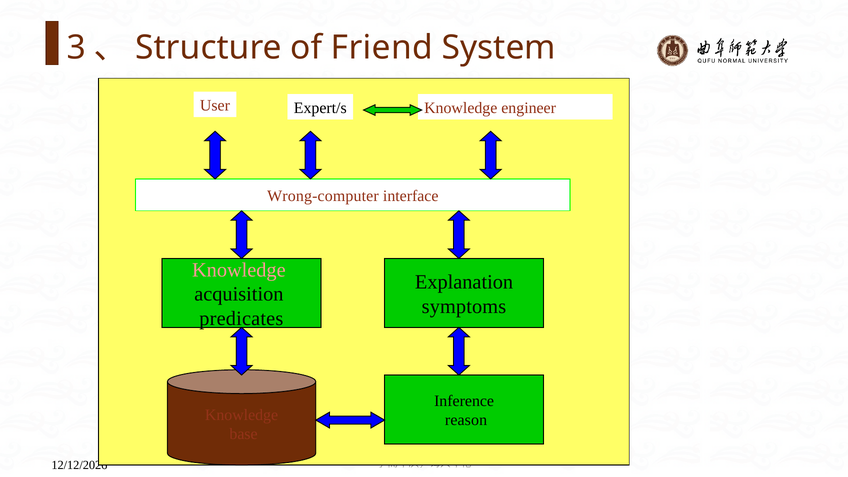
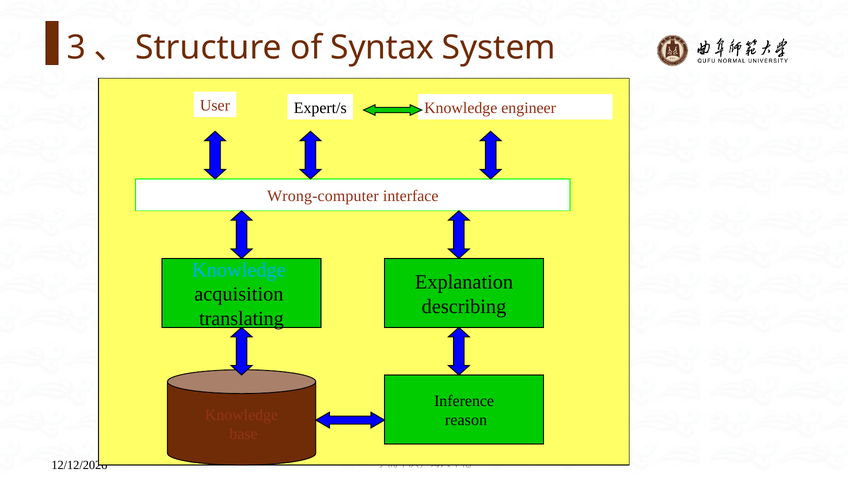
Friend: Friend -> Syntax (382, 48)
Knowledge colour: pink -> light blue (239, 270)
symptoms: symptoms -> describing (464, 306)
predicates: predicates -> translating (241, 319)
